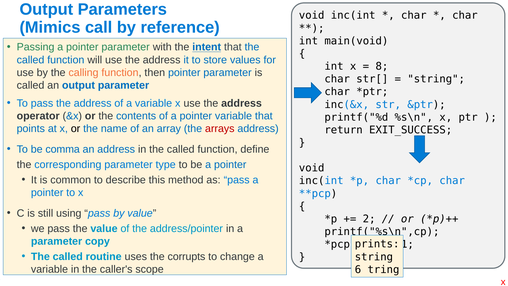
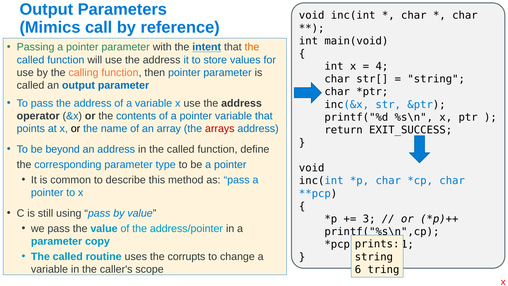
the colour: blue -> orange (252, 47)
8: 8 -> 4 (382, 66)
comma: comma -> beyond (63, 149)
2: 2 -> 3 (369, 219)
